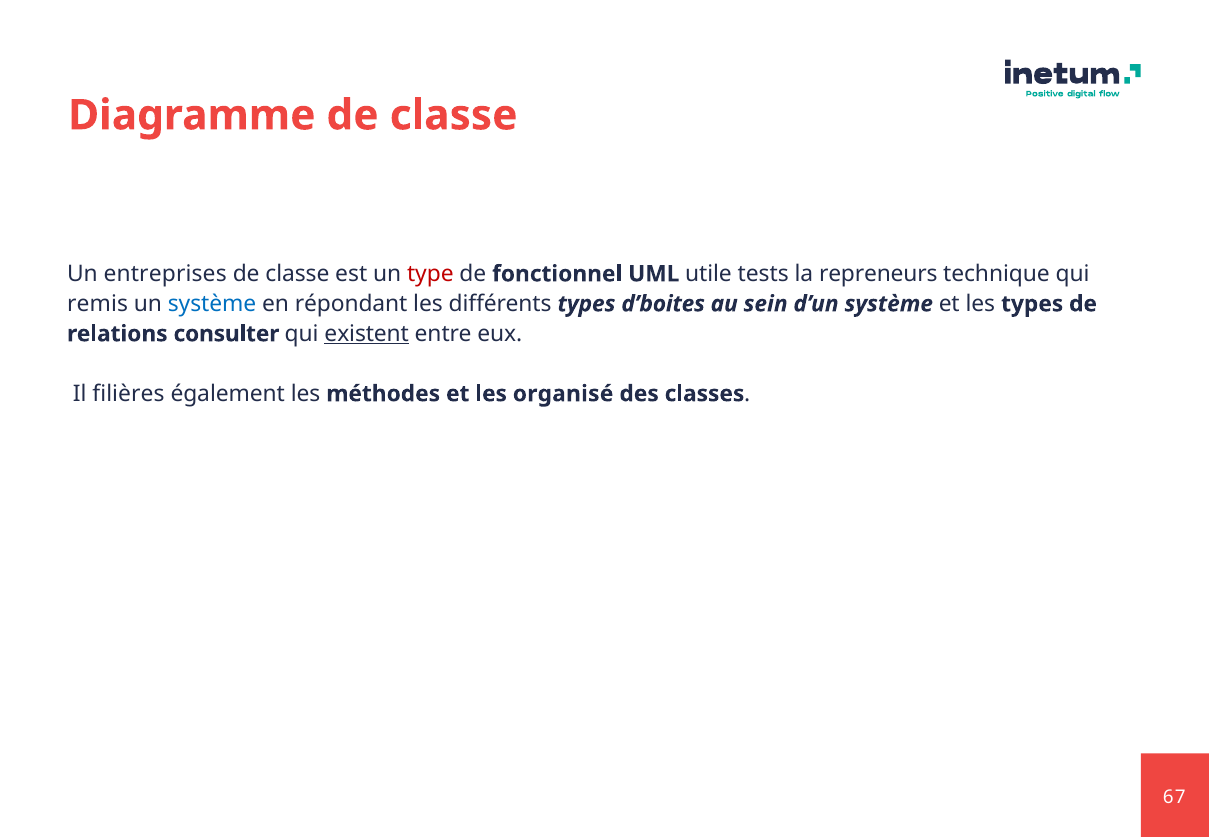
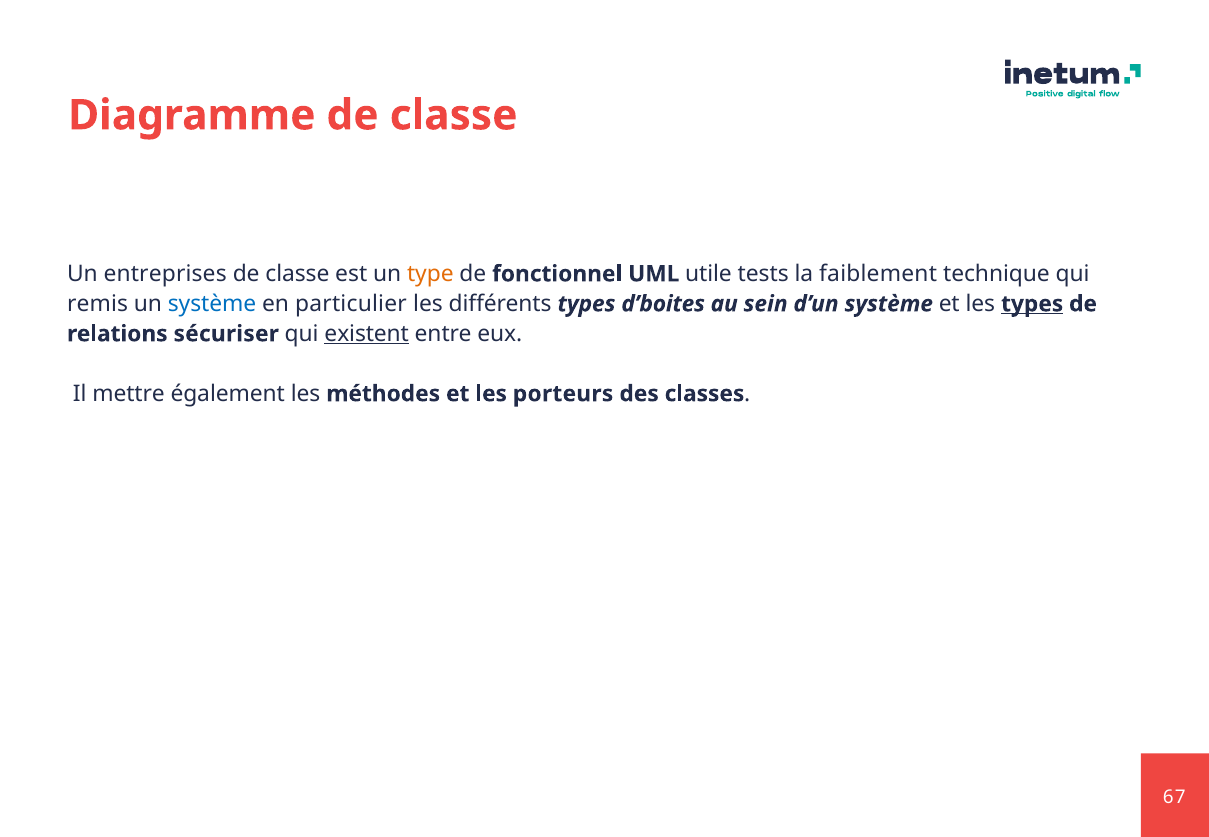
type colour: red -> orange (430, 274)
repreneurs: repreneurs -> faiblement (878, 274)
répondant: répondant -> particulier (351, 304)
types underline: none -> present (1032, 304)
consulter: consulter -> sécuriser (226, 334)
filières: filières -> mettre (129, 394)
organisé: organisé -> porteurs (563, 394)
